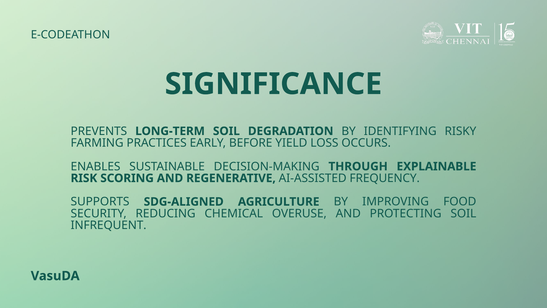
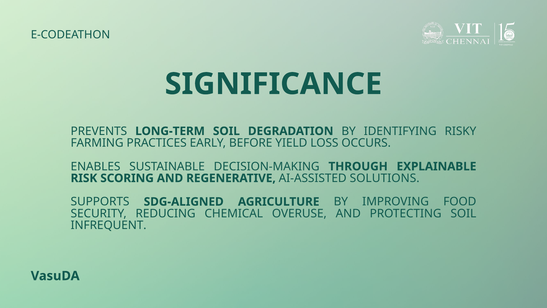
FREQUENCY: FREQUENCY -> SOLUTIONS (385, 178)
